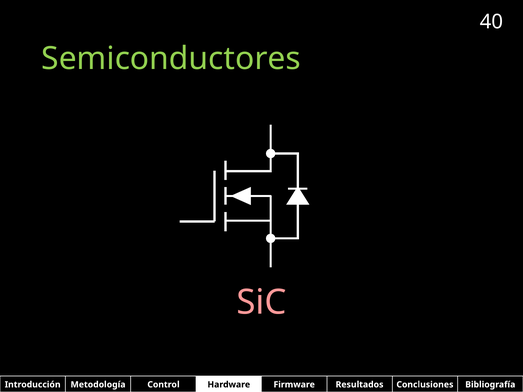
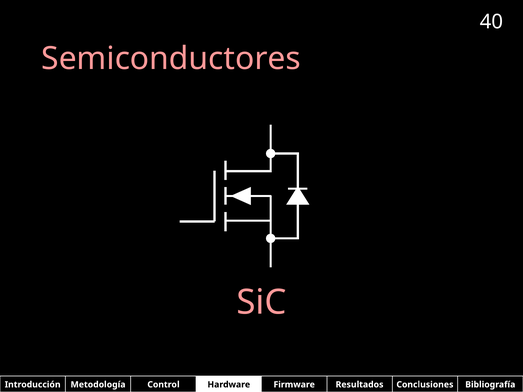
Semiconductores colour: light green -> pink (171, 59)
